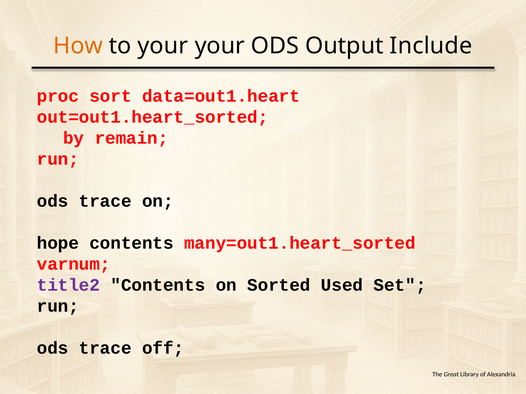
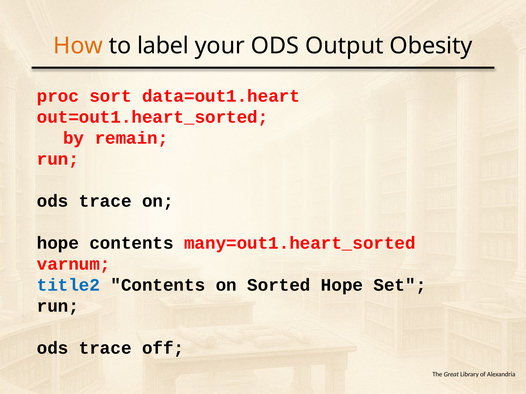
to your: your -> label (163, 46)
Include: Include -> Obesity (431, 46)
title2 colour: purple -> blue (68, 285)
Sorted Used: Used -> Hope (342, 285)
